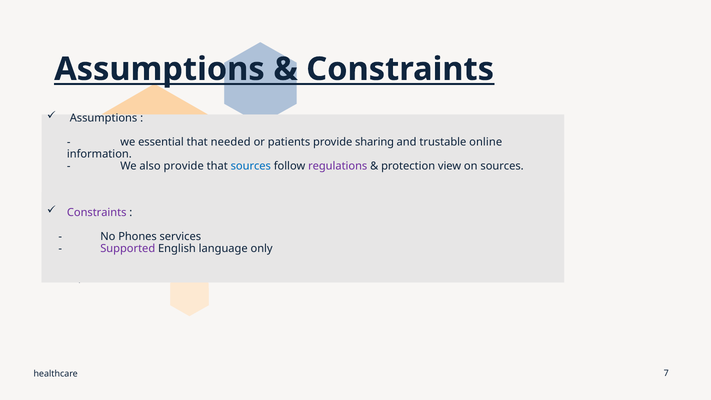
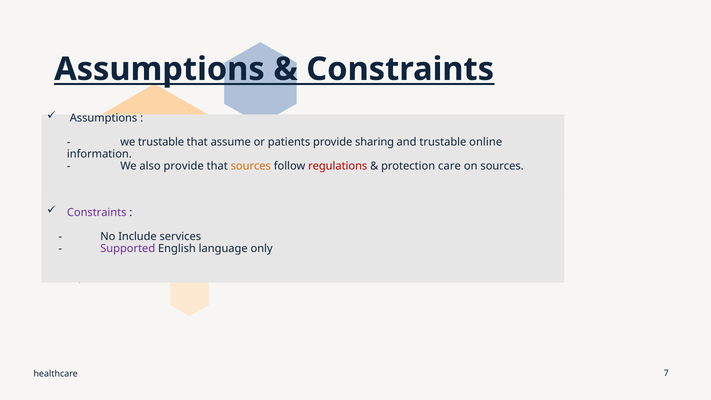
we essential: essential -> trustable (161, 142)
needed: needed -> assume (231, 142)
sources colour: blue -> orange (251, 166)
regulations colour: purple -> red (338, 166)
view: view -> care (449, 166)
Phones: Phones -> Include (138, 236)
